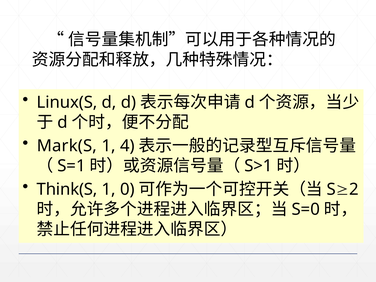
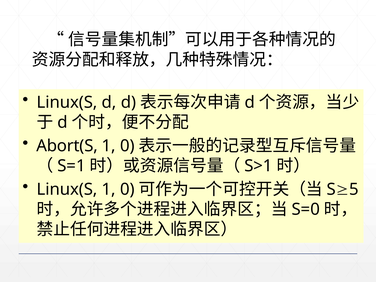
Mark(S: Mark(S -> Abort(S (67, 146)
4: 4 -> 0 (127, 146)
Think(S: Think(S -> Linux(S (67, 189)
2: 2 -> 5 (354, 189)
